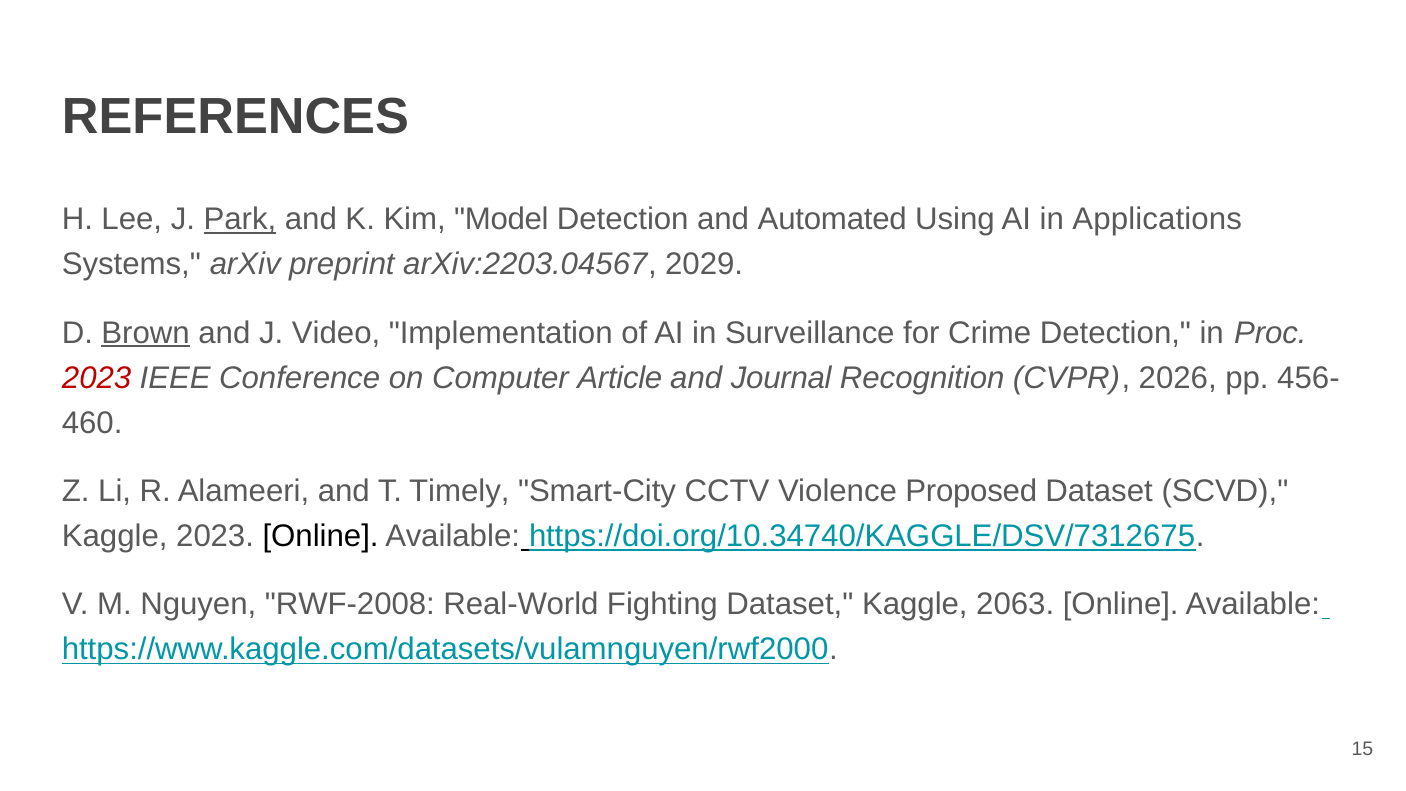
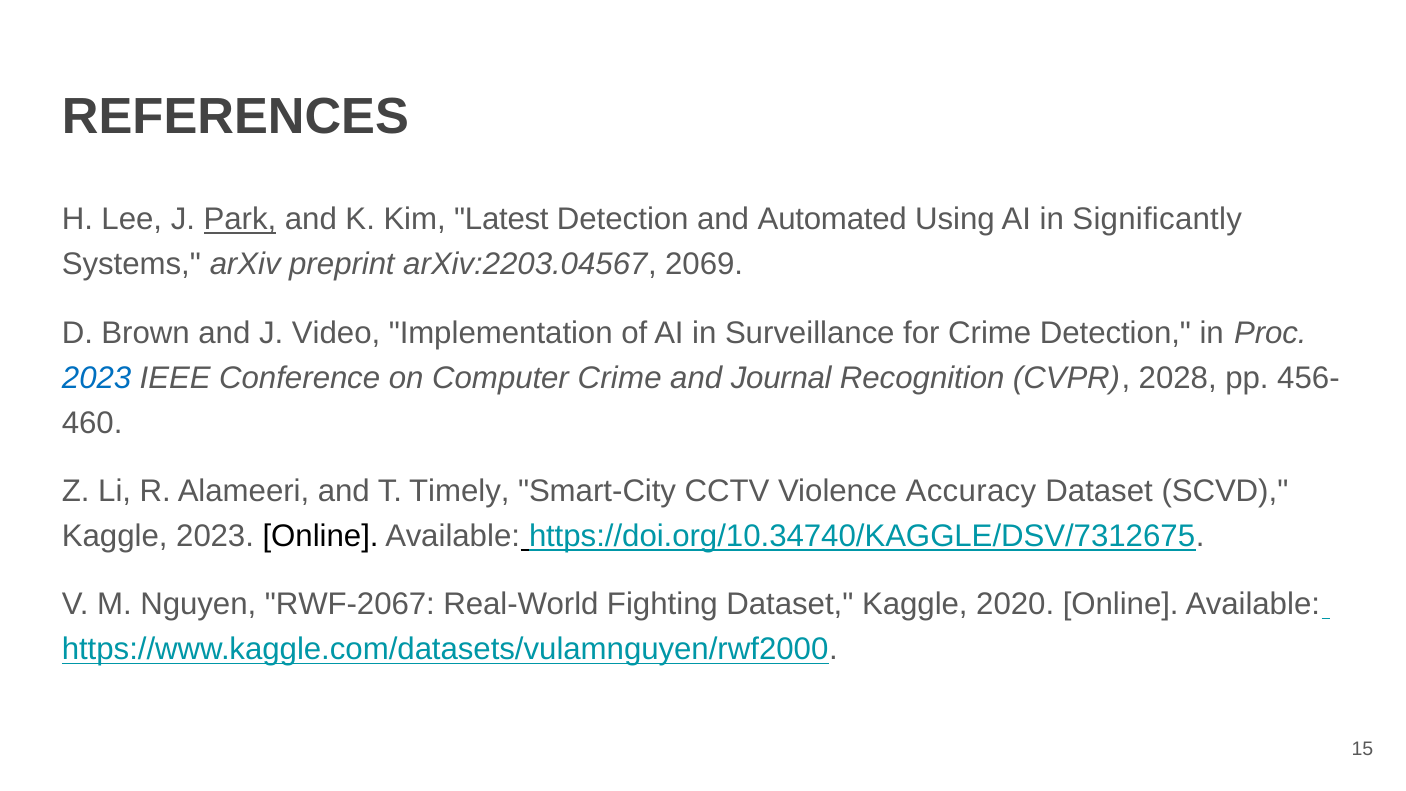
Model: Model -> Latest (501, 220)
Applications: Applications -> Significantly (1157, 220)
2029: 2029 -> 2069 (704, 265)
Brown underline: present -> none (146, 333)
2023 colour: red -> blue (97, 378)
Computer Article: Article -> Crime (620, 378)
2026: 2026 -> 2028 (1178, 378)
Proposed: Proposed -> Accuracy (971, 491)
RWF-2008: RWF-2008 -> RWF-2067 (350, 605)
2063: 2063 -> 2020 (1015, 605)
